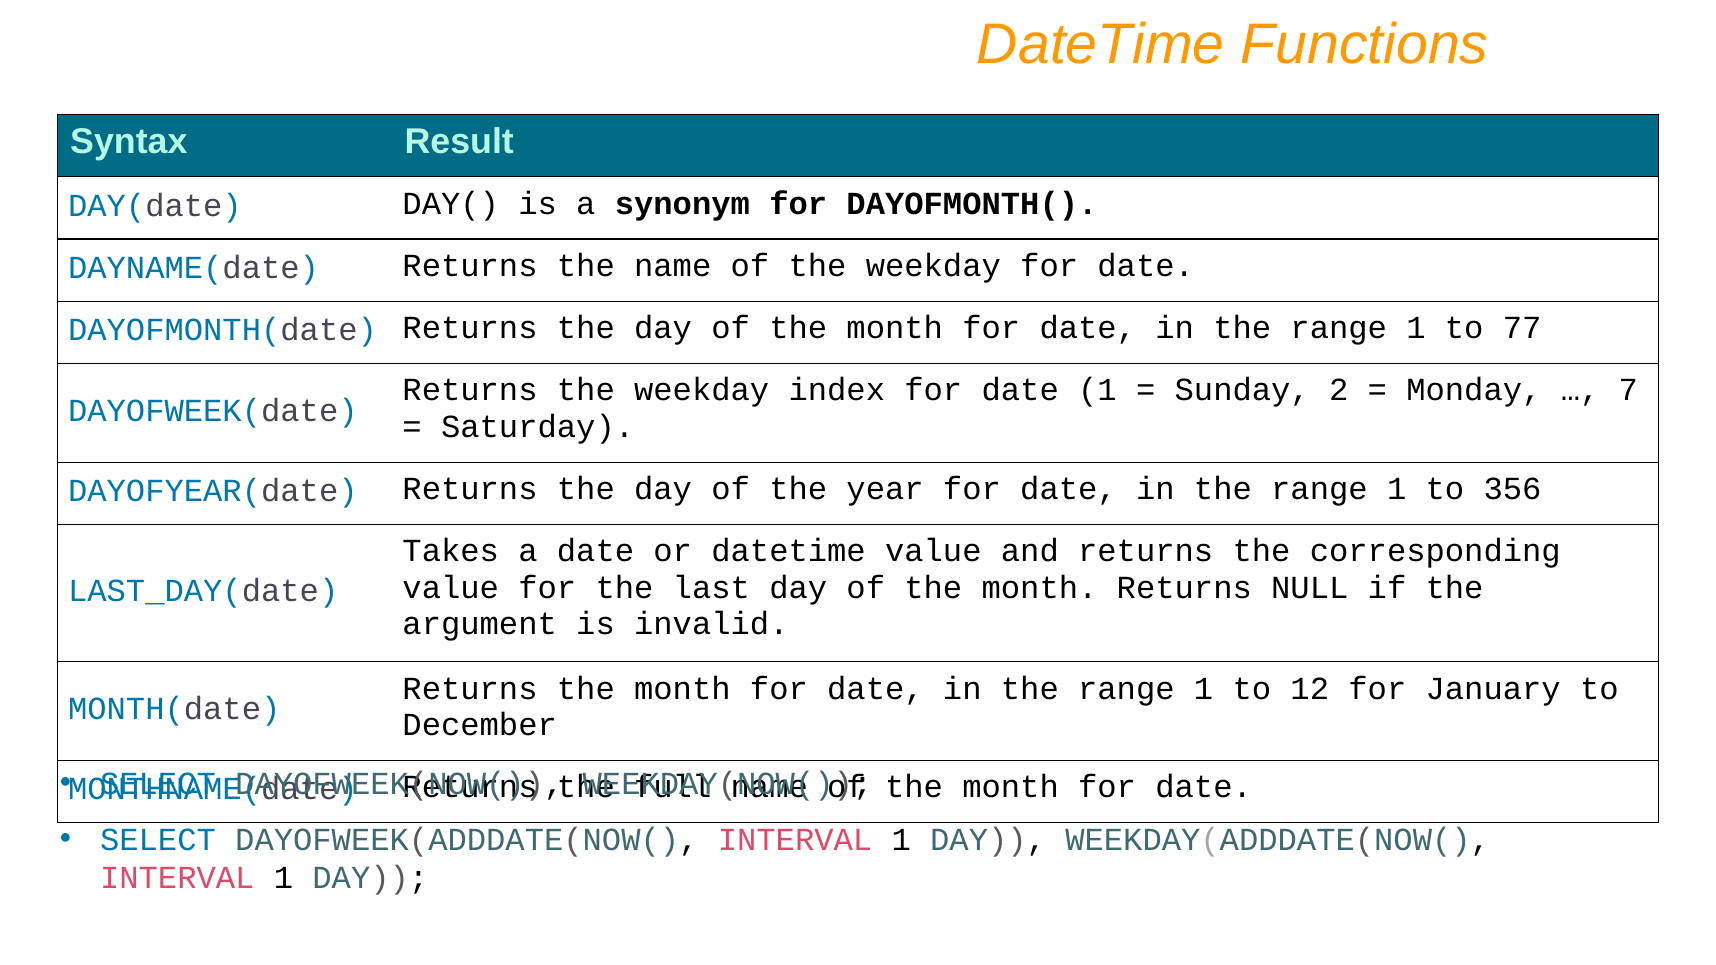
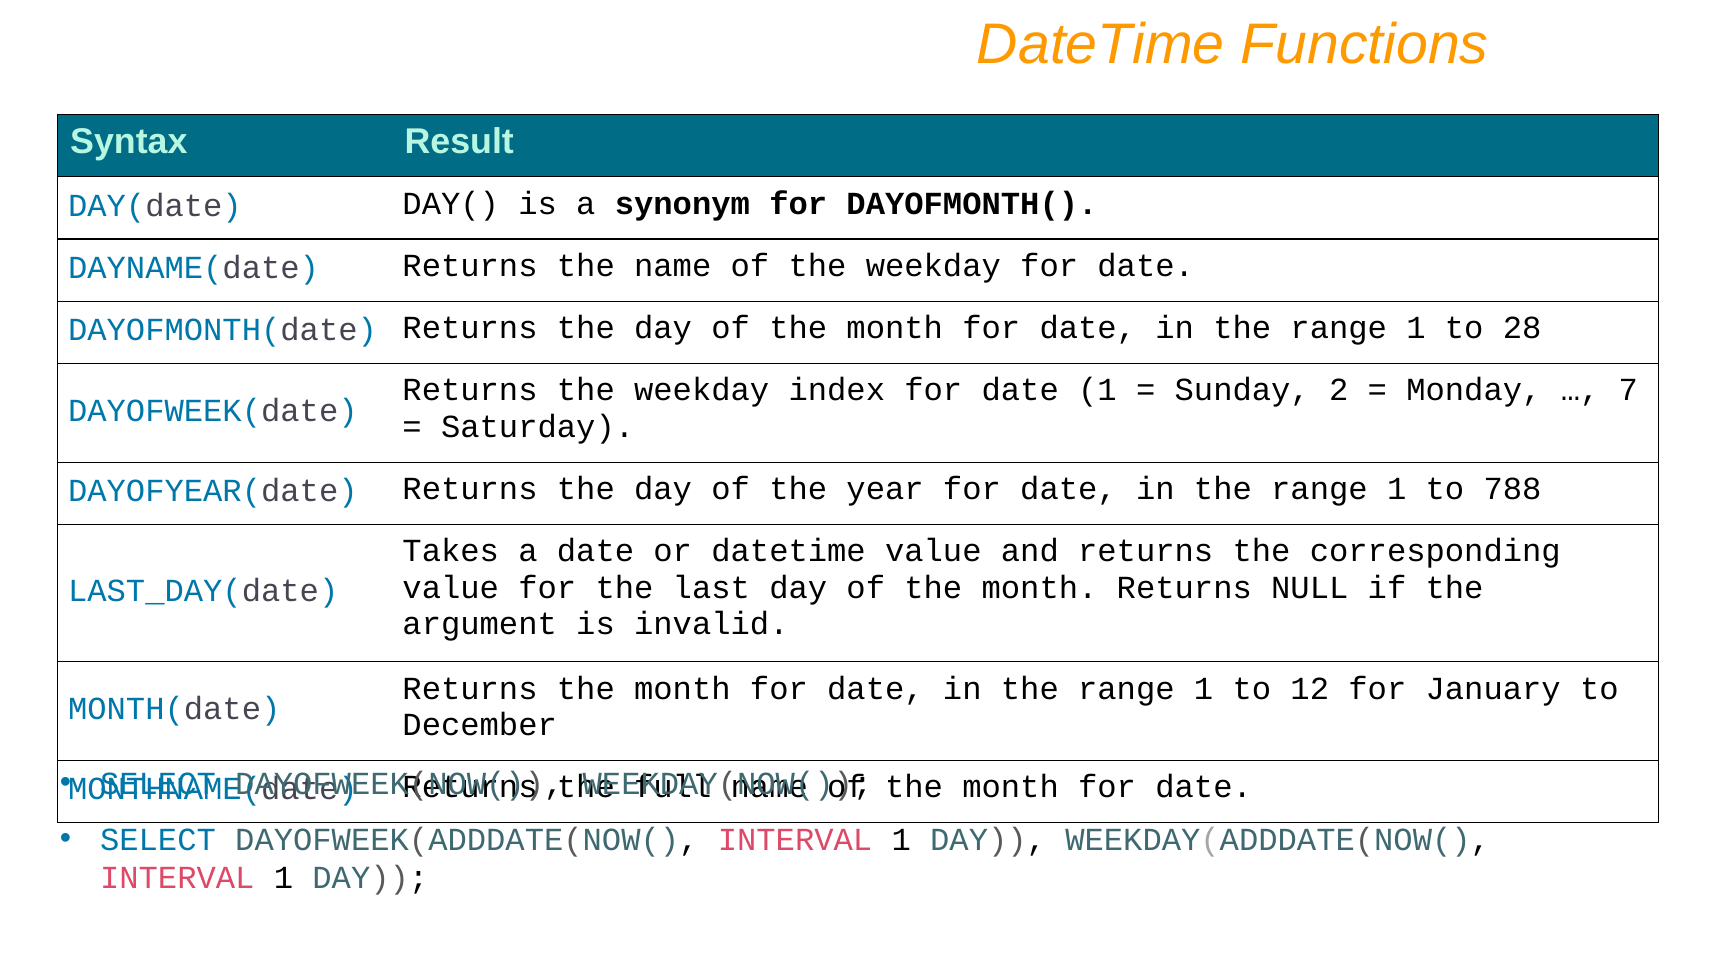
77: 77 -> 28 (1522, 328)
356: 356 -> 788 (1512, 489)
